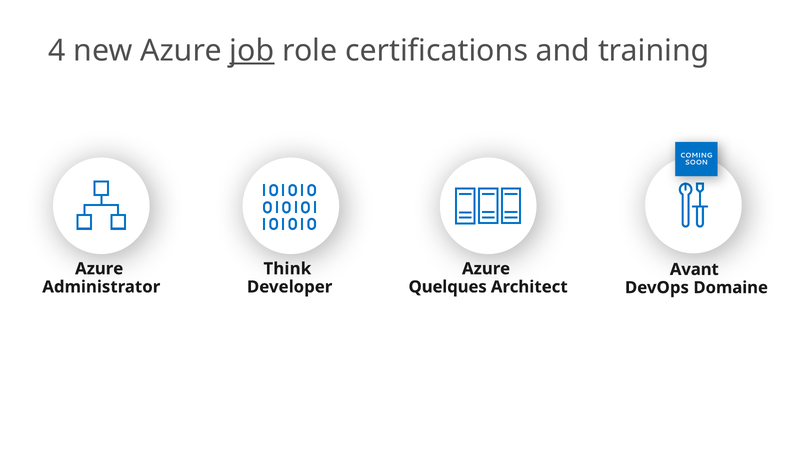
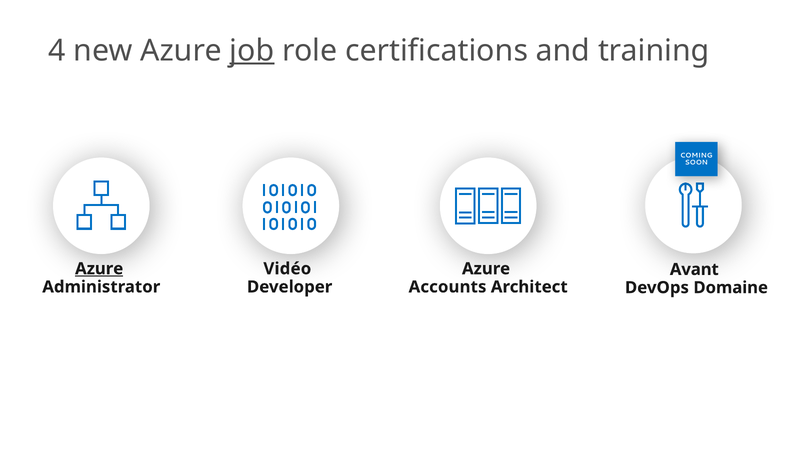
Azure underline: none -> present (99, 269)
Think: Think -> Vidéo (287, 269)
Quelques: Quelques -> Accounts (448, 287)
